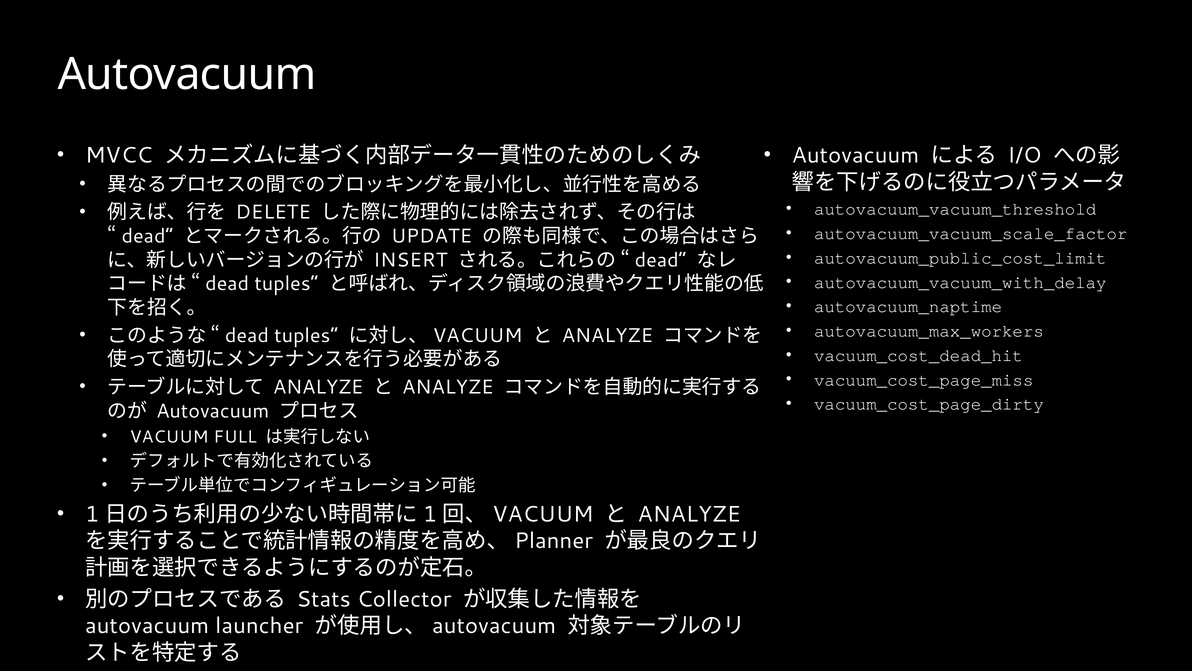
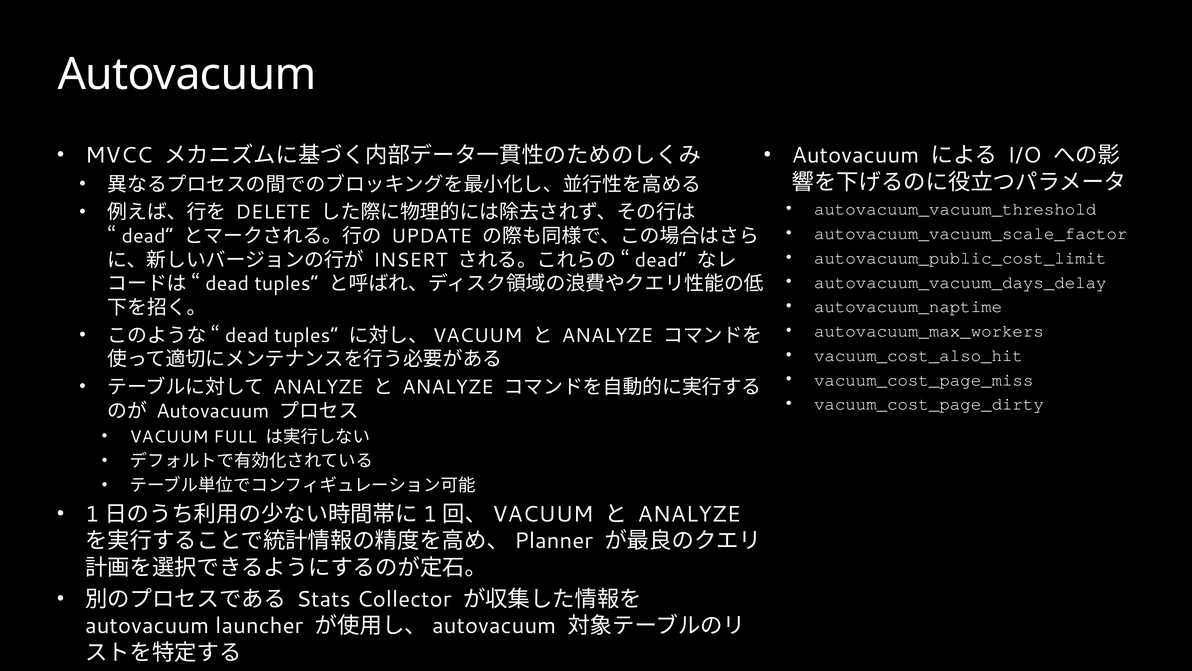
autovacuum_vacuum_with_delay: autovacuum_vacuum_with_delay -> autovacuum_vacuum_days_delay (960, 282)
vacuum_cost_dead_hit: vacuum_cost_dead_hit -> vacuum_cost_also_hit (918, 355)
